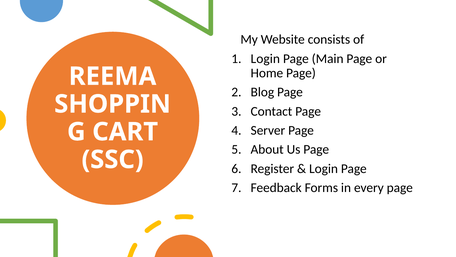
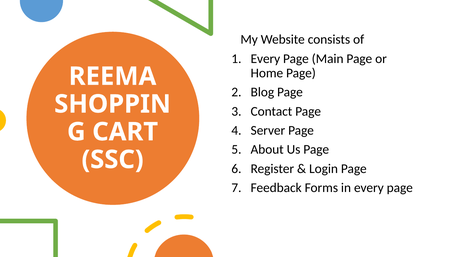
Login: Login -> Every (265, 59)
